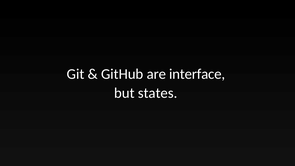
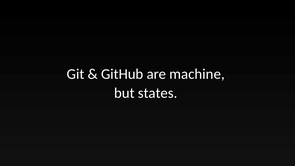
interface: interface -> machine (197, 74)
